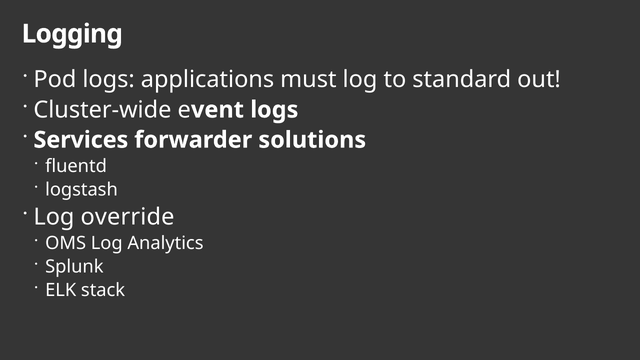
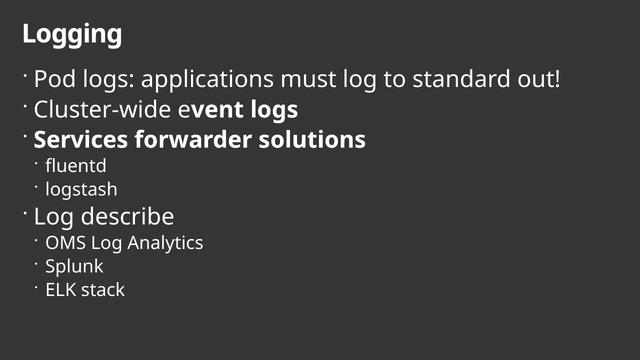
override: override -> describe (128, 217)
